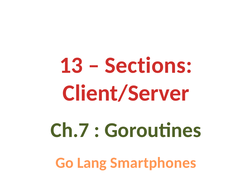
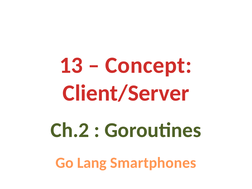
Sections: Sections -> Concept (148, 65)
Ch.7: Ch.7 -> Ch.2 (70, 130)
